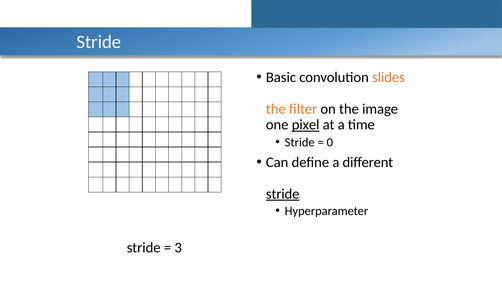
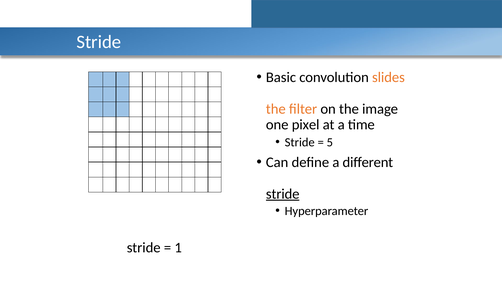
pixel underline: present -> none (306, 125)
0: 0 -> 5 (330, 143)
3: 3 -> 1 (178, 248)
